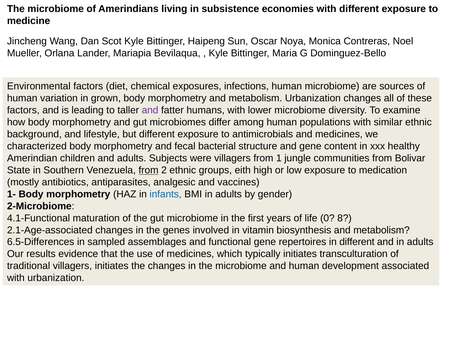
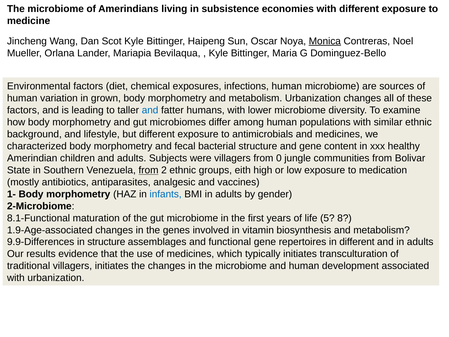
Monica underline: none -> present (325, 41)
and colour: purple -> blue (150, 110)
1: 1 -> 0 (279, 158)
4.1-Functional: 4.1-Functional -> 8.1-Functional (39, 218)
0: 0 -> 5 (327, 218)
2.1-Age-associated: 2.1-Age-associated -> 1.9-Age-associated (50, 230)
6.5-Differences: 6.5-Differences -> 9.9-Differences (41, 242)
in sampled: sampled -> structure (106, 242)
